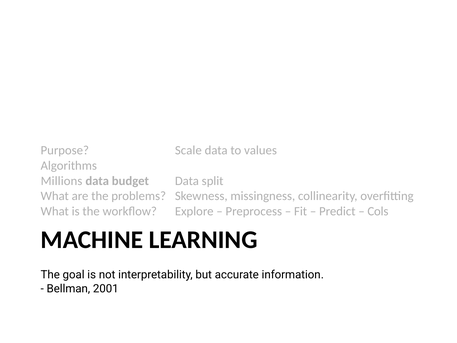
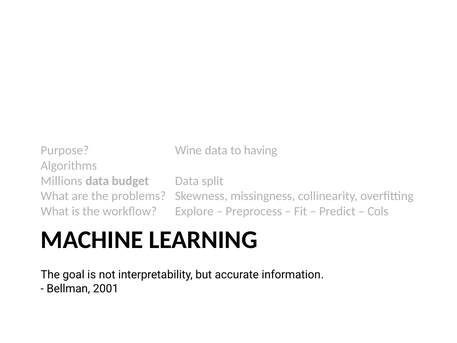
Scale: Scale -> Wine (188, 150)
values: values -> having (261, 150)
